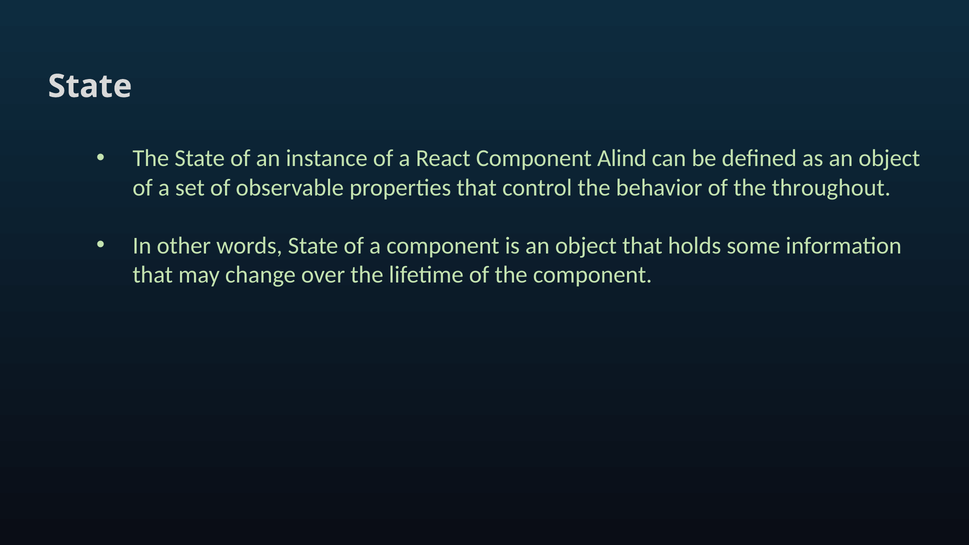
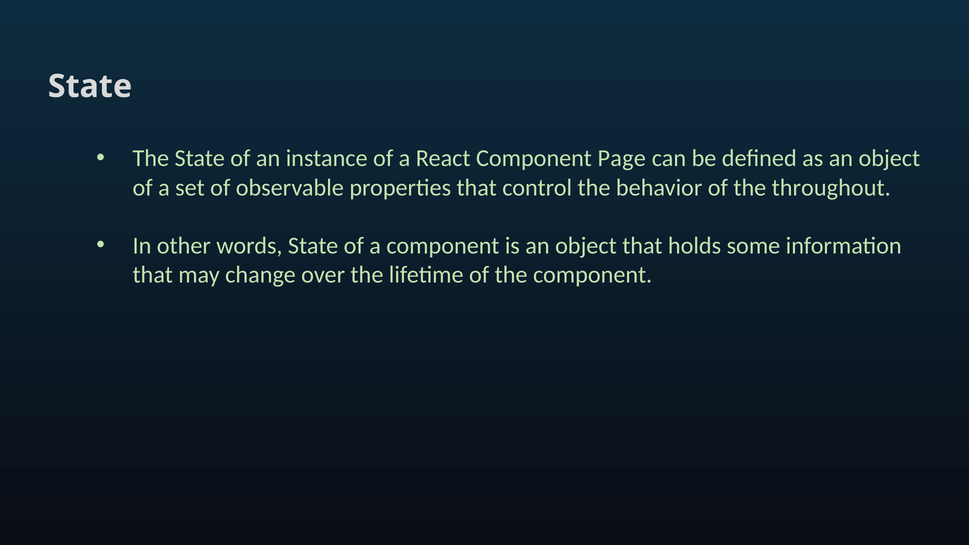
Alind: Alind -> Page (622, 158)
